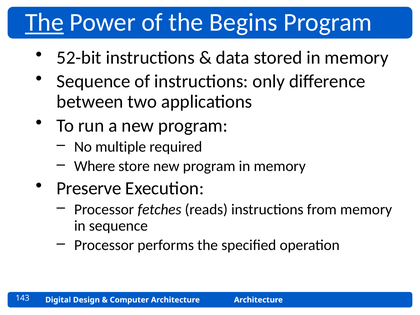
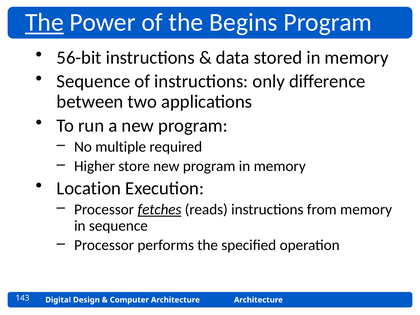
52-bit: 52-bit -> 56-bit (79, 58)
Where: Where -> Higher (95, 166)
Preserve: Preserve -> Location (89, 188)
fetches underline: none -> present (160, 210)
